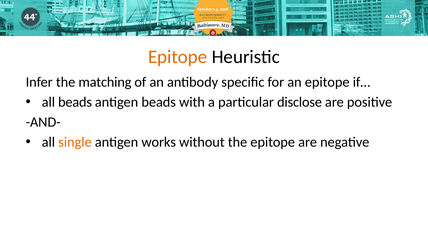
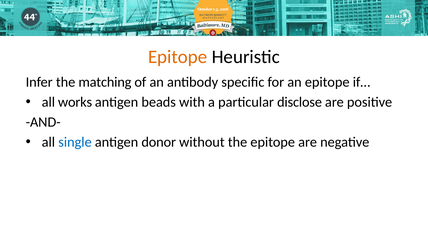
all beads: beads -> works (75, 102)
single colour: orange -> blue (75, 142)
works: works -> donor (159, 142)
